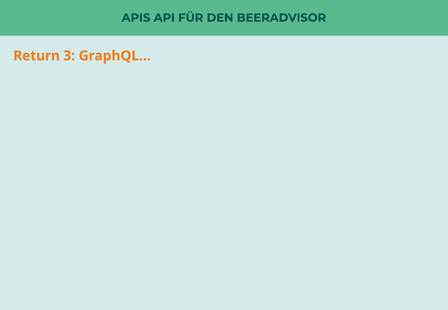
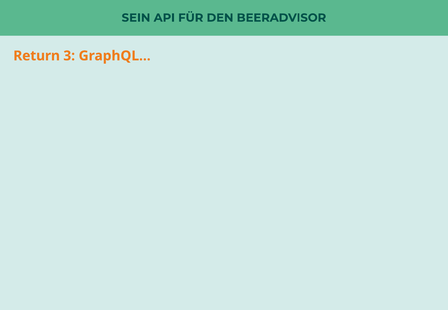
APIS: APIS -> SEIN (136, 18)
